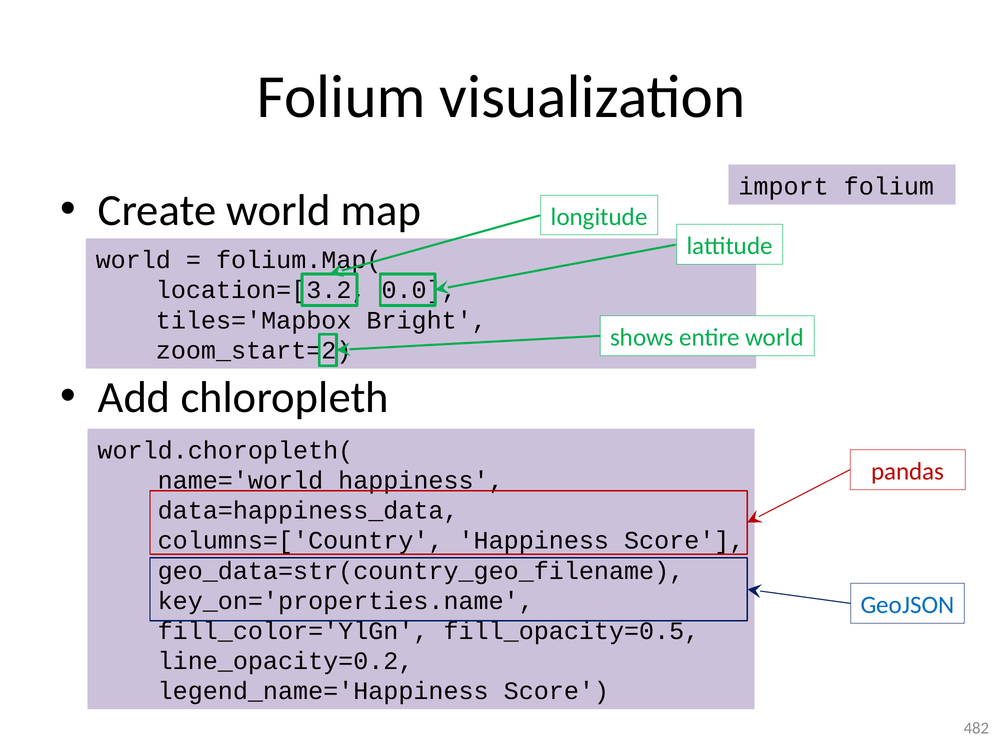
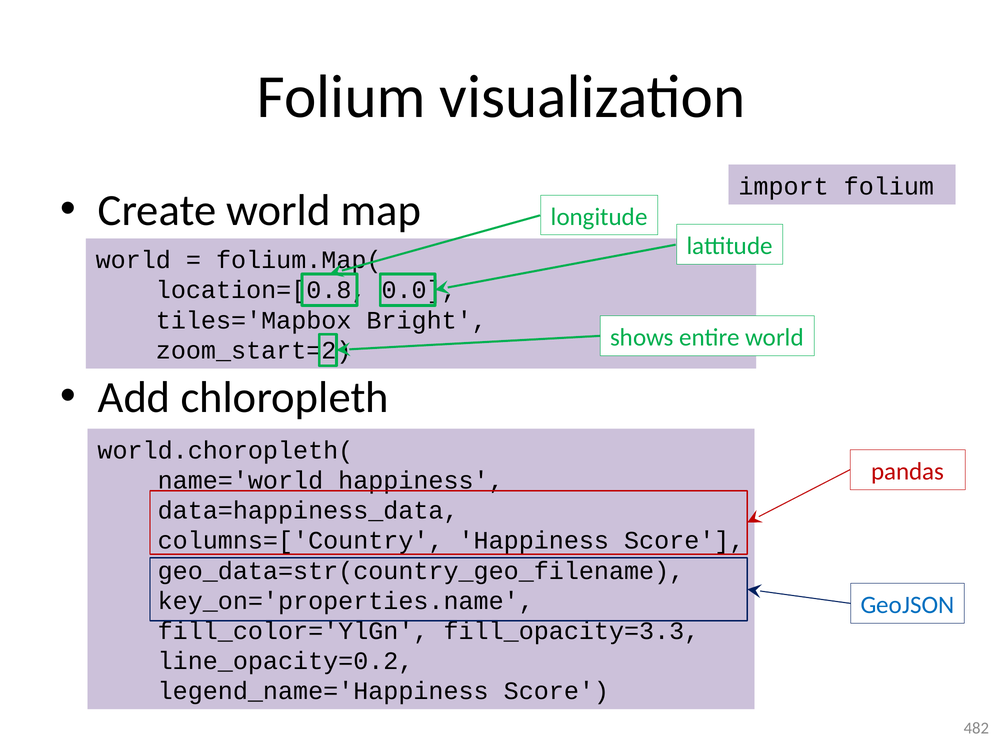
location=[3.2: location=[3.2 -> location=[0.8 (261, 290)
fill_opacity=0.5: fill_opacity=0.5 -> fill_opacity=3.3 (571, 631)
